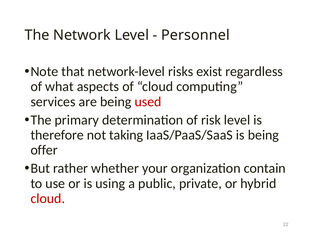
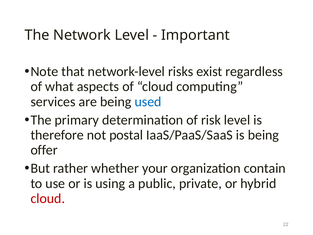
Personnel: Personnel -> Important (195, 35)
used colour: red -> blue (148, 102)
taking: taking -> postal (126, 135)
